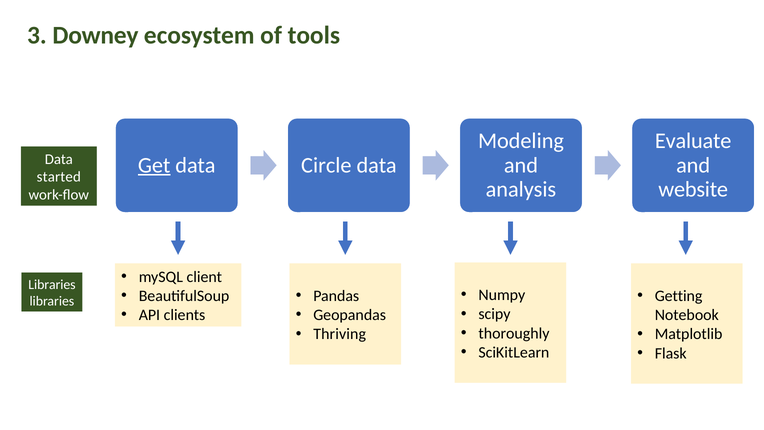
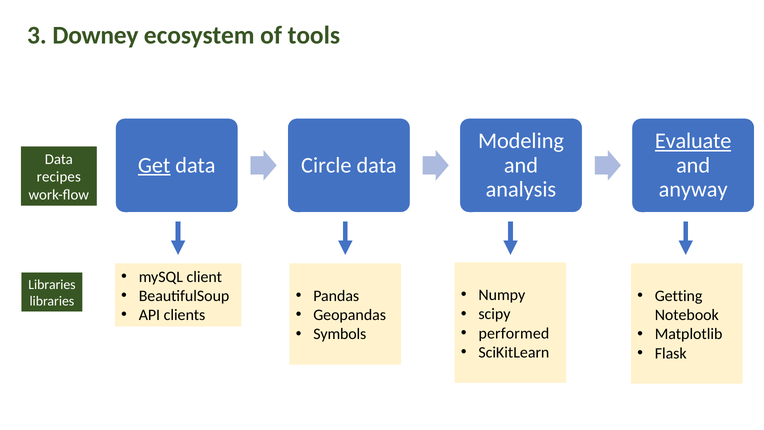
Evaluate underline: none -> present (693, 141)
started: started -> recipes (59, 177)
website: website -> anyway (693, 189)
thoroughly: thoroughly -> performed (514, 333)
Thriving: Thriving -> Symbols (340, 334)
